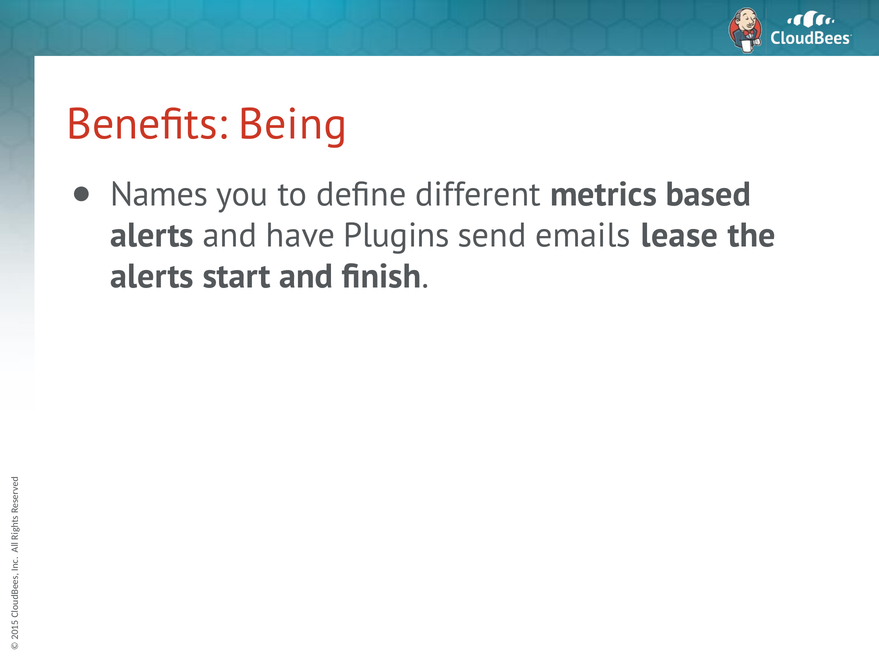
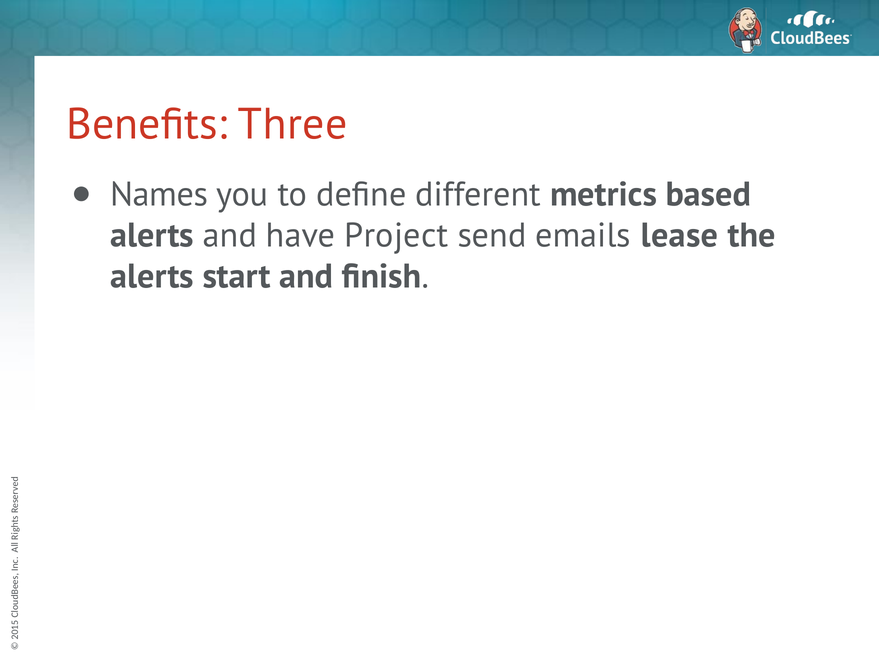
Being: Being -> Three (293, 125)
Plugins: Plugins -> Project (396, 235)
